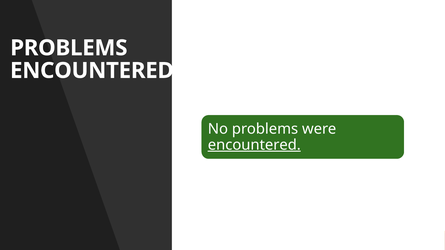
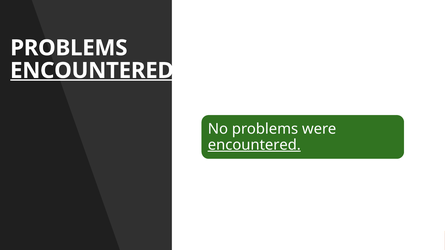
ENCOUNTERED underline: none -> present (92, 71)
